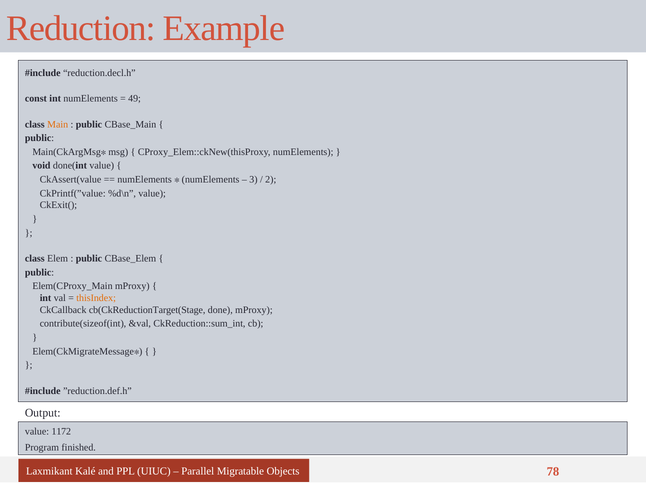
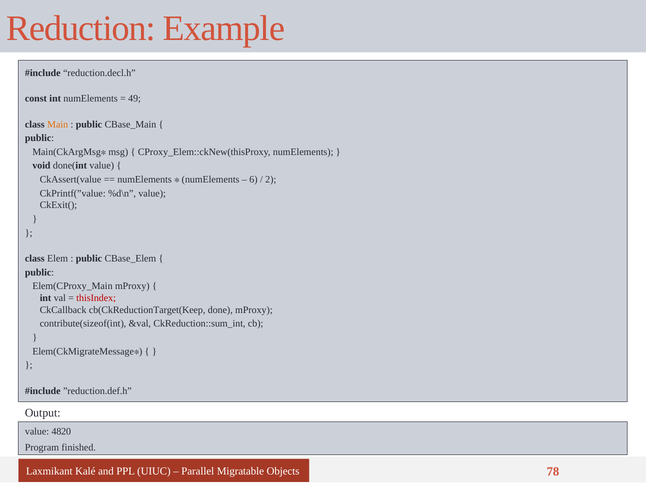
3: 3 -> 6 (253, 180)
thisIndex colour: orange -> red (96, 298)
cb(CkReductionTarget(Stage: cb(CkReductionTarget(Stage -> cb(CkReductionTarget(Keep (147, 310)
1172: 1172 -> 4820 (61, 432)
